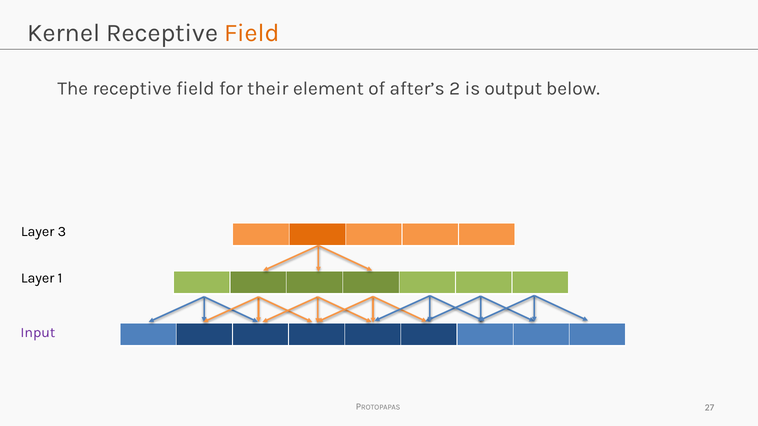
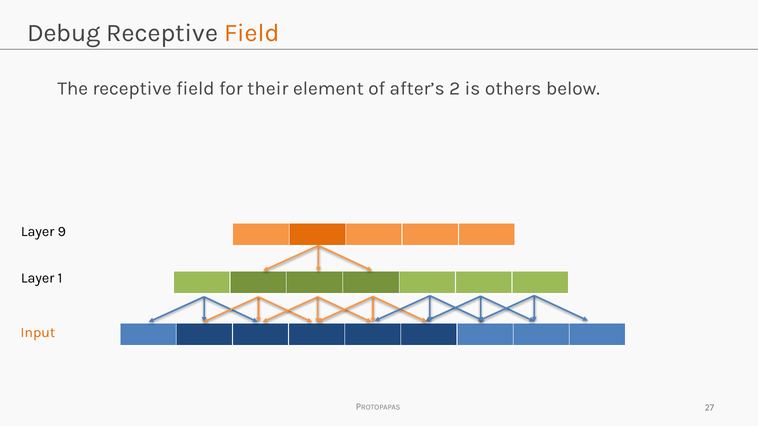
Kernel: Kernel -> Debug (64, 33)
output: output -> others (513, 89)
3: 3 -> 9 (62, 232)
Input colour: purple -> orange (38, 333)
